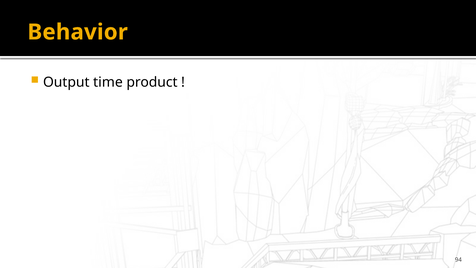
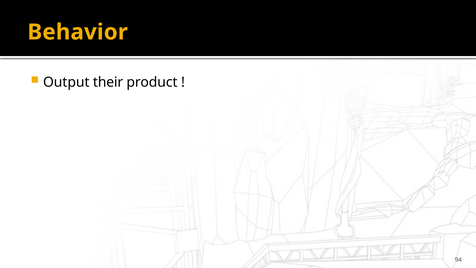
time: time -> their (108, 82)
